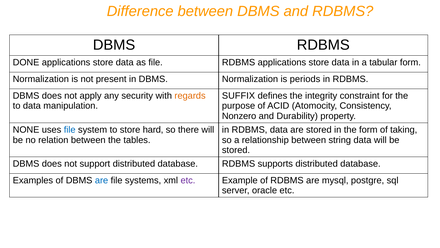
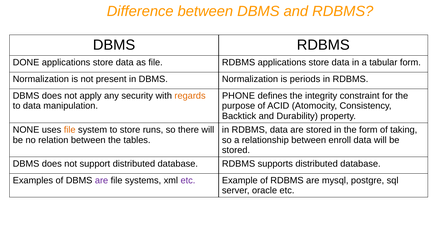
SUFFIX: SUFFIX -> PHONE (239, 95)
Nonzero: Nonzero -> Backtick (239, 116)
file colour: blue -> orange (70, 129)
hard: hard -> runs (153, 129)
string: string -> enroll (340, 140)
are colour: blue -> purple (102, 180)
